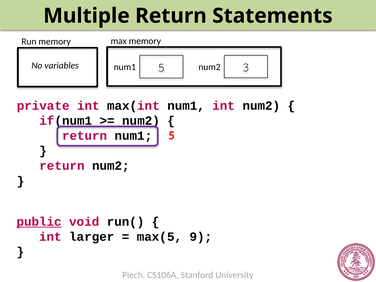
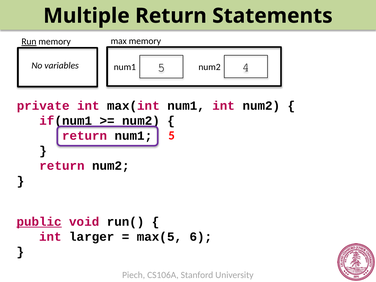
Run underline: none -> present (29, 42)
3: 3 -> 4 (246, 67)
9: 9 -> 6 (201, 237)
